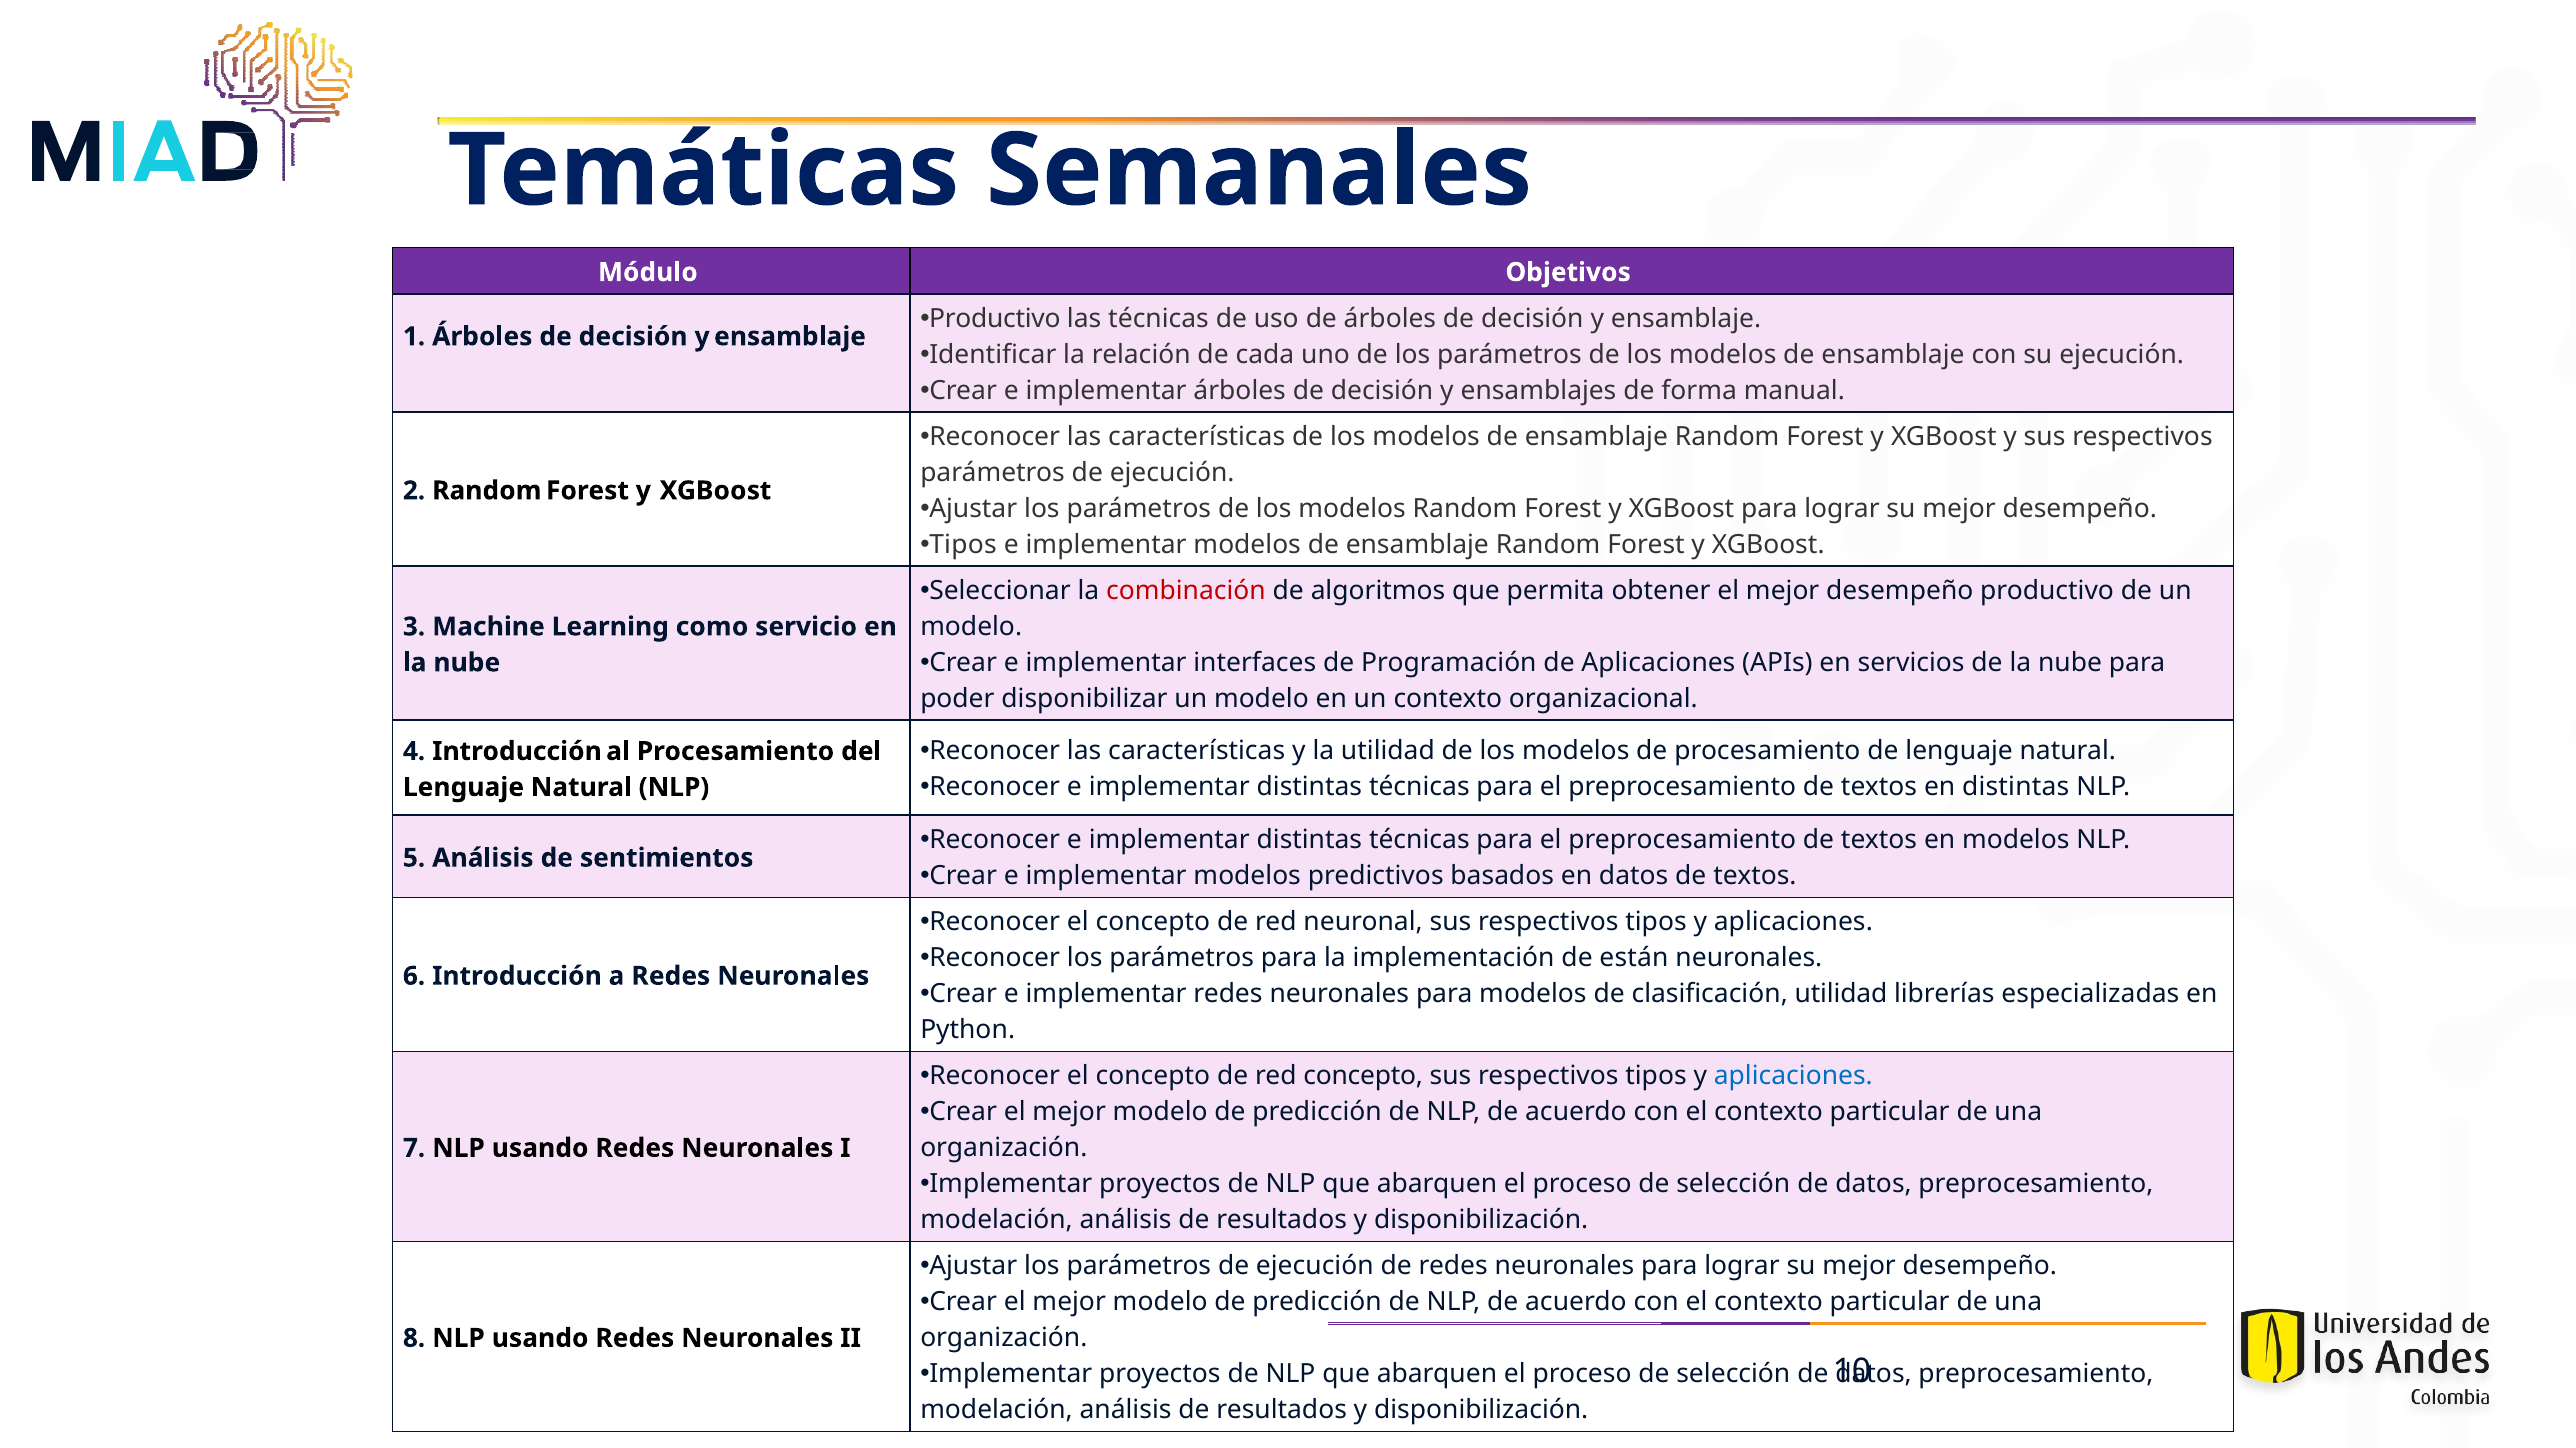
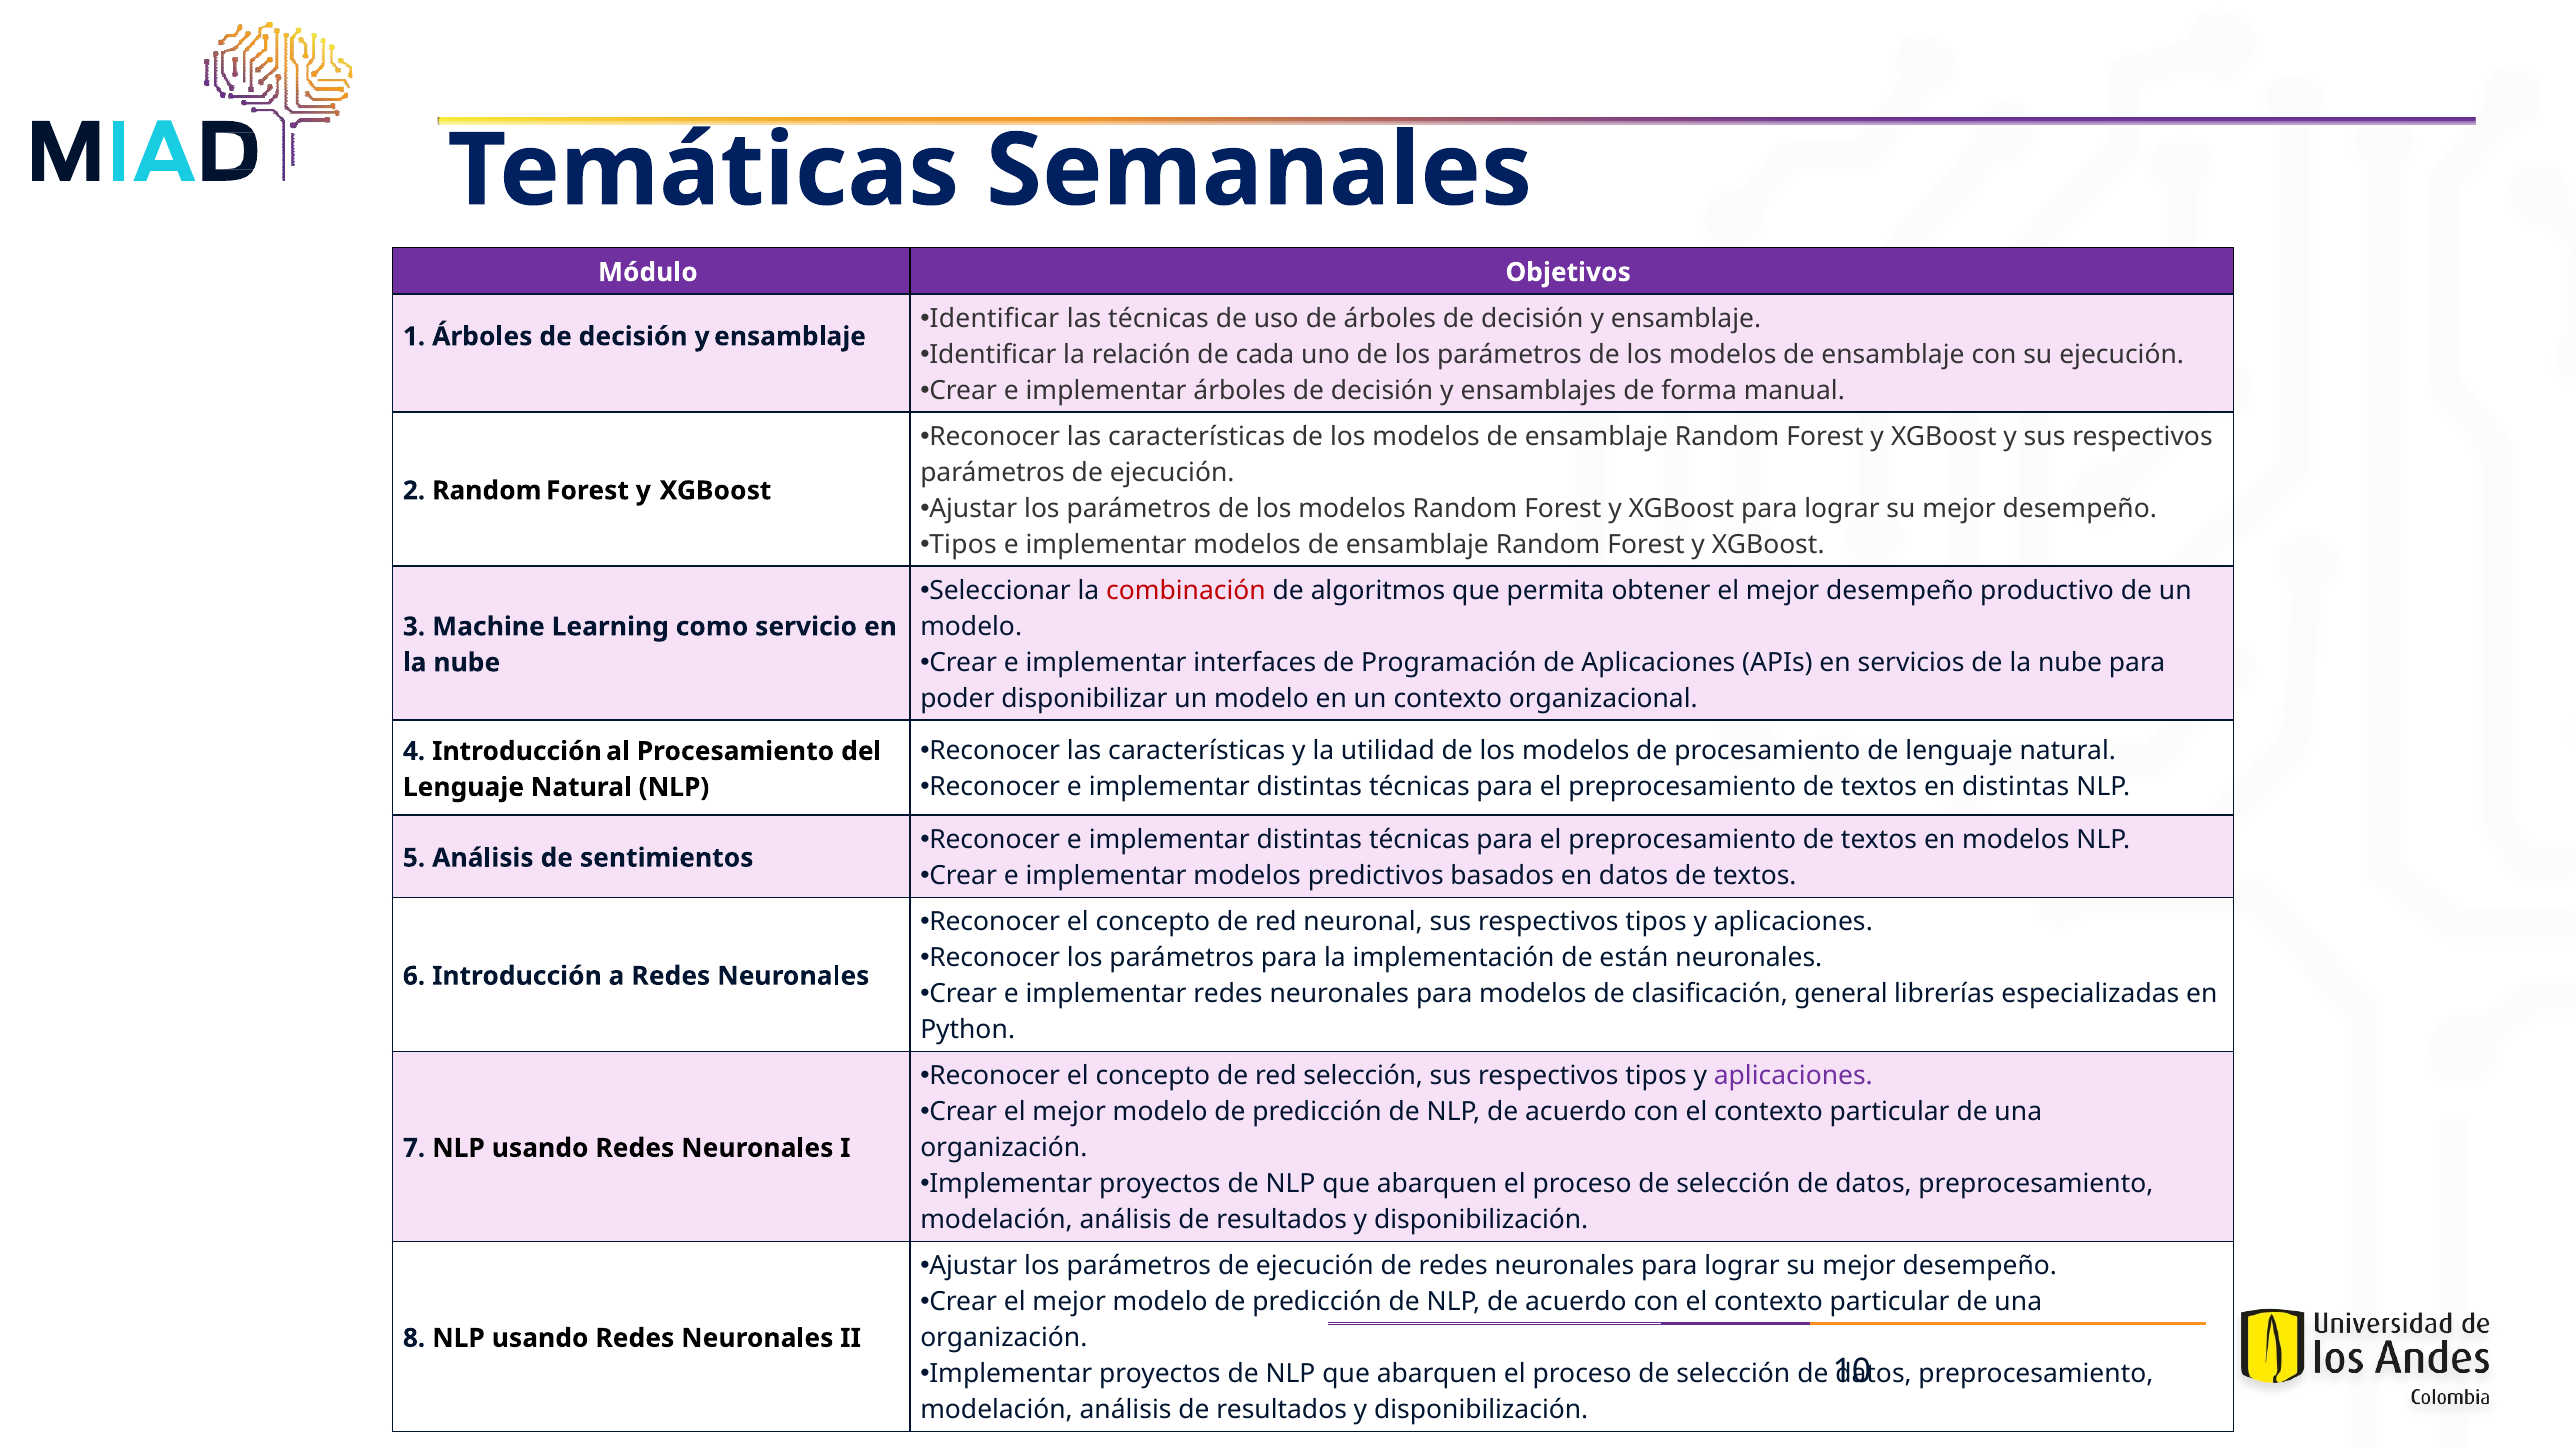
Productivo: Productivo -> Identificar (995, 319)
clasificación utilidad: utilidad -> general (1841, 994)
red concepto: concepto -> selección (1363, 1076)
aplicaciones colour: blue -> purple (1793, 1076)
